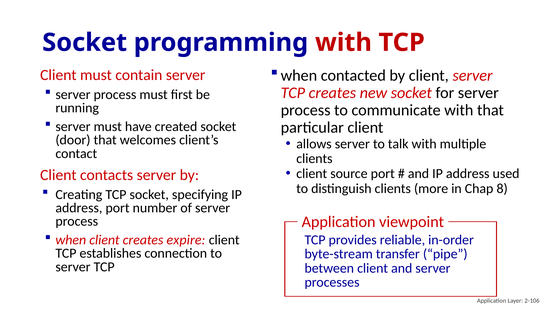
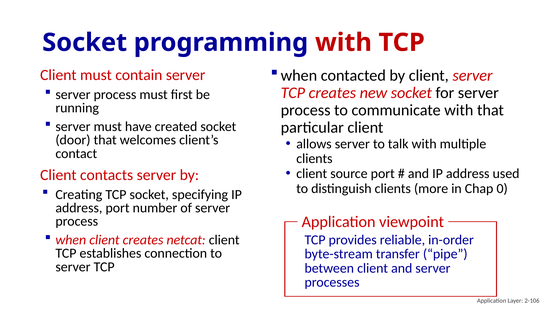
8: 8 -> 0 (502, 189)
expire: expire -> netcat (186, 240)
